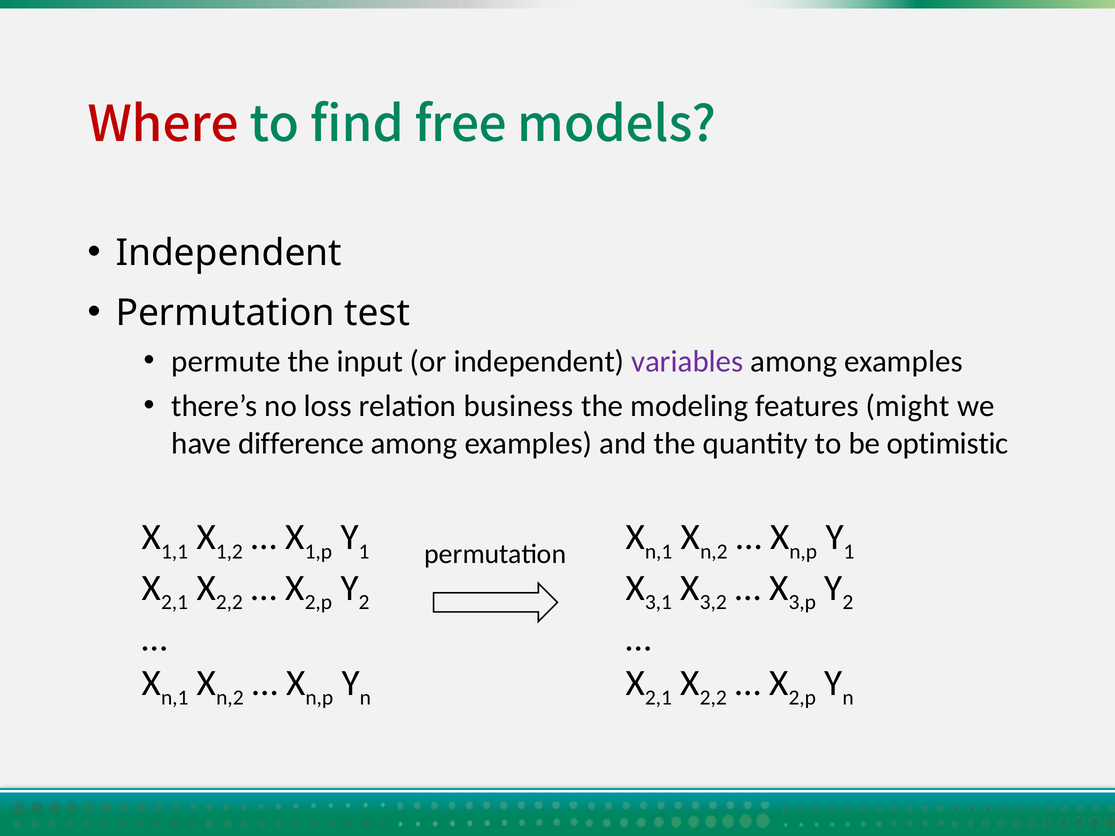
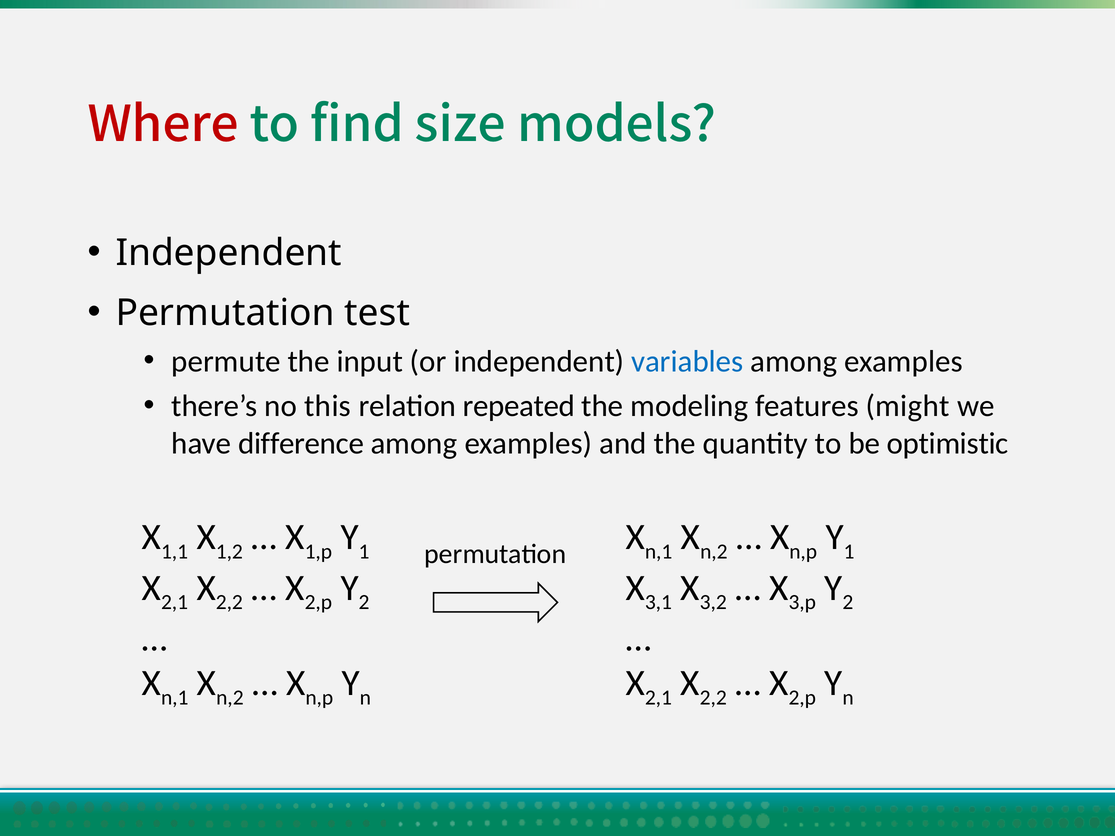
free: free -> size (460, 125)
variables colour: purple -> blue (687, 361)
loss: loss -> this (328, 406)
business: business -> repeated (519, 406)
